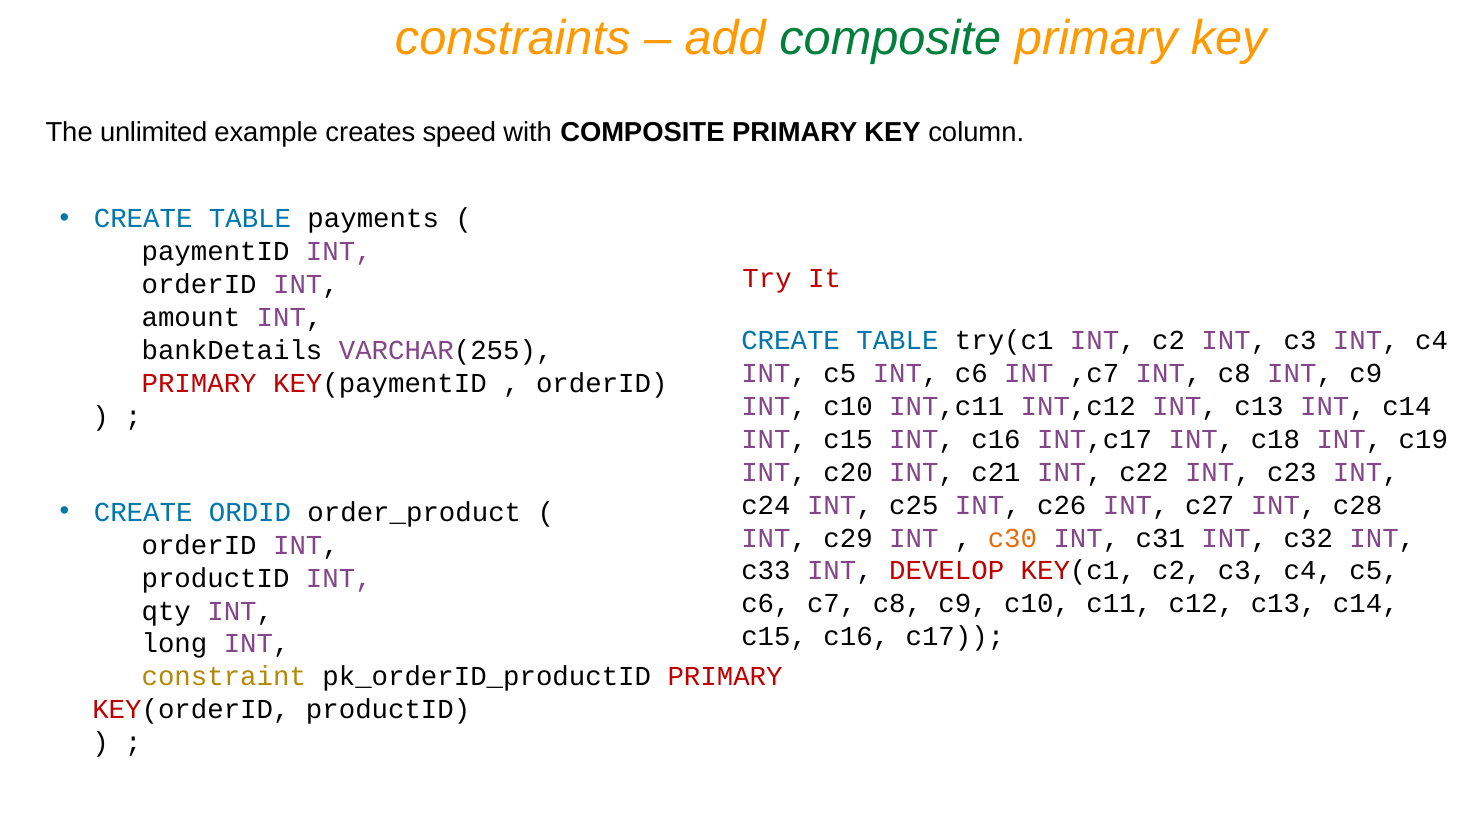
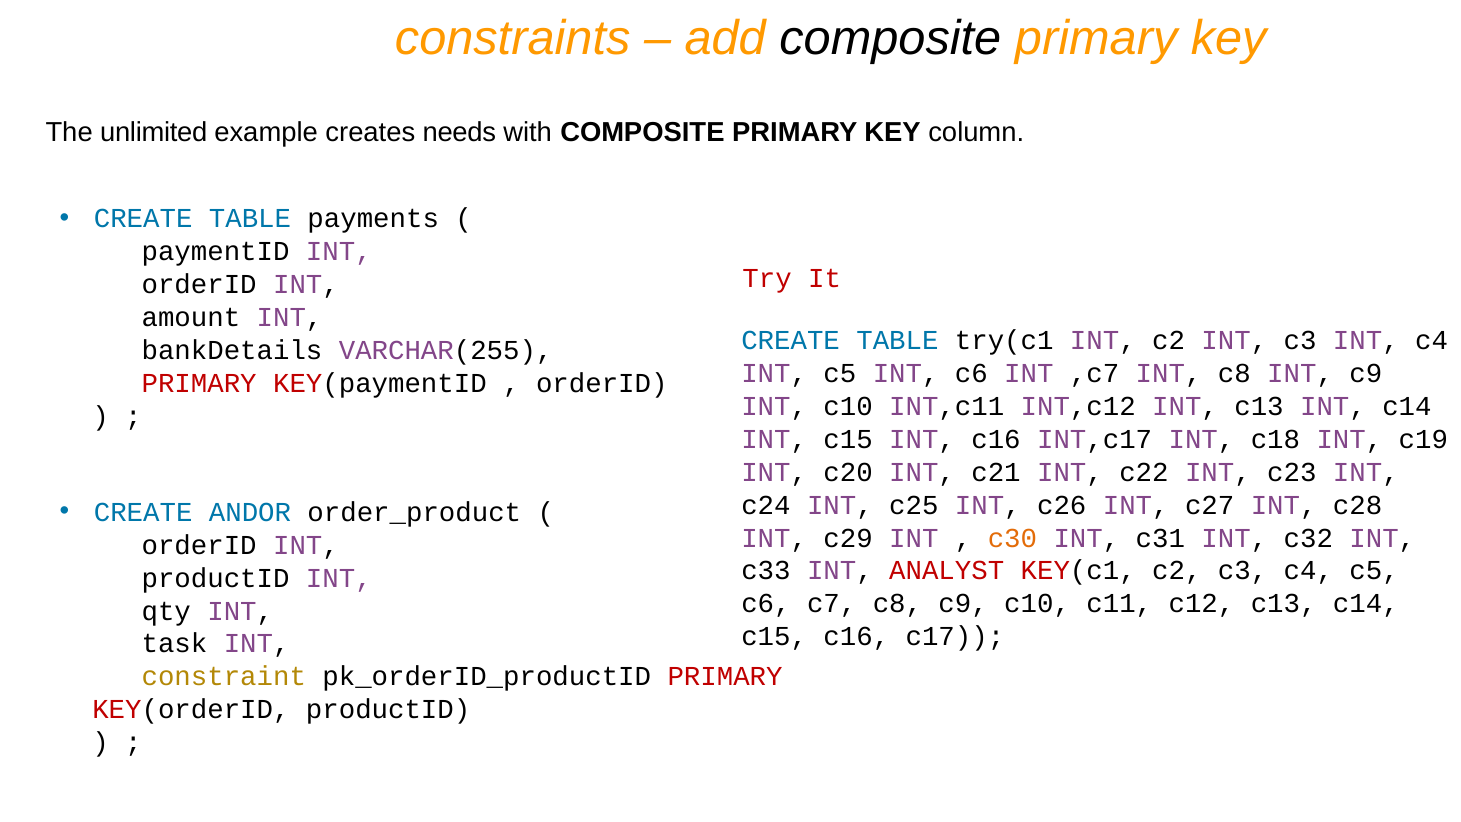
composite colour: green -> black (890, 38)
speed: speed -> needs (459, 133)
ORDID: ORDID -> ANDOR (250, 512)
DEVELOP: DEVELOP -> ANALYST (947, 571)
long: long -> task (174, 644)
